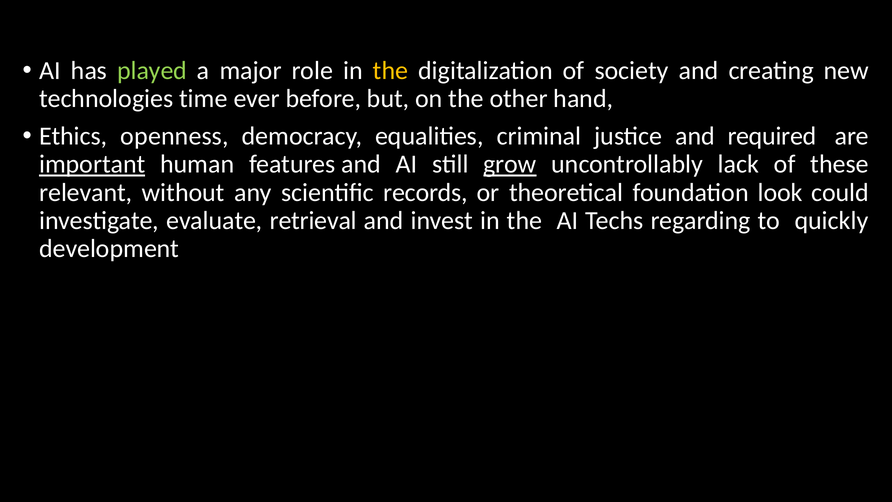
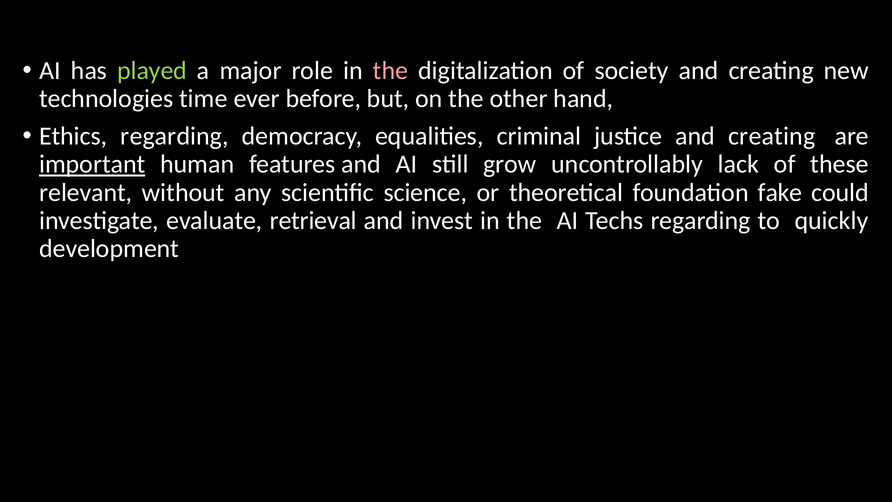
the colour: yellow -> pink (391, 71)
Ethics openness: openness -> regarding (175, 136)
justice and required: required -> creating (772, 136)
grow underline: present -> none (510, 164)
records: records -> science (425, 192)
look: look -> fake (780, 192)
